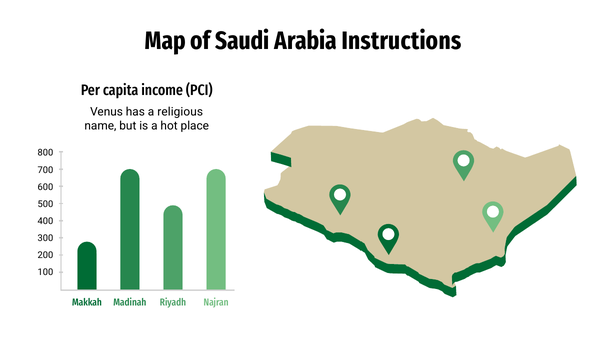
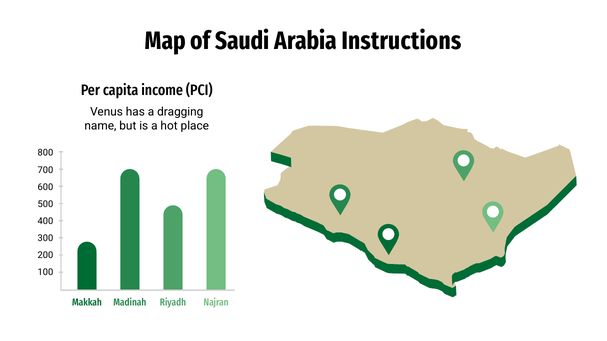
religious: religious -> dragging (180, 112)
